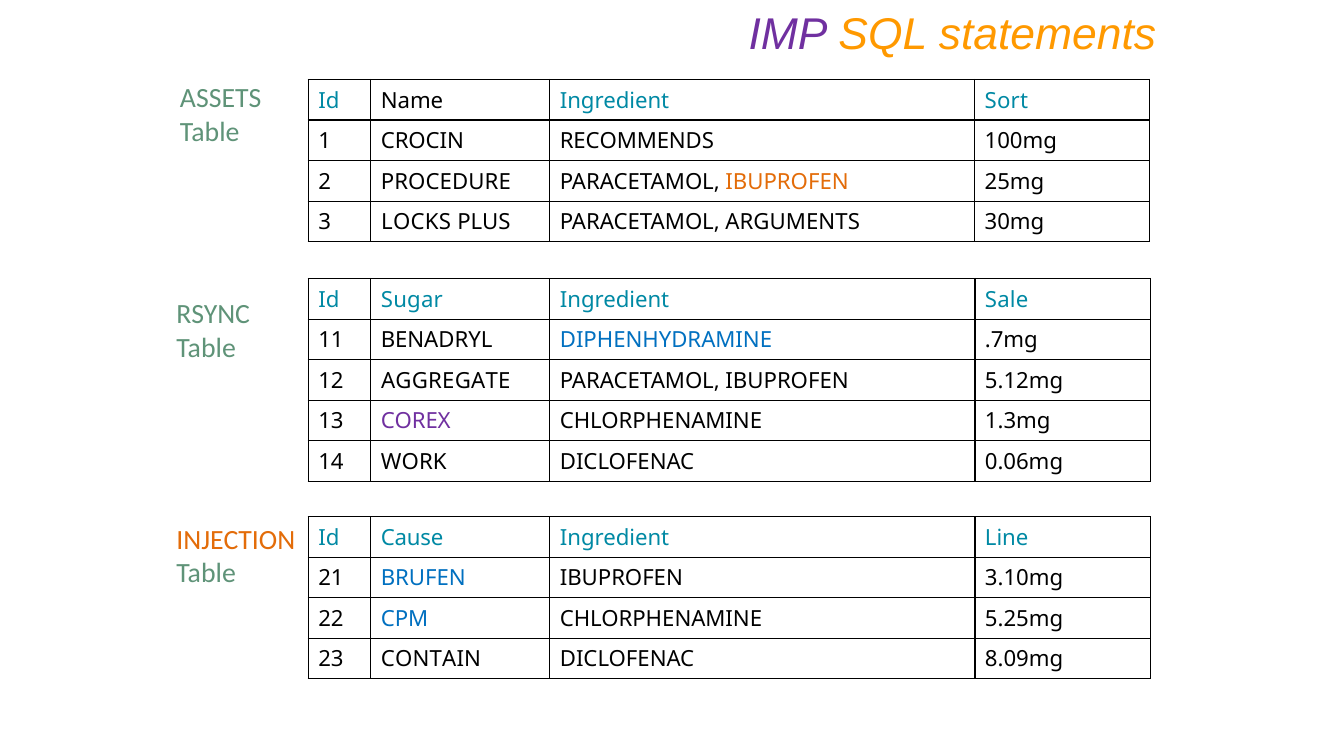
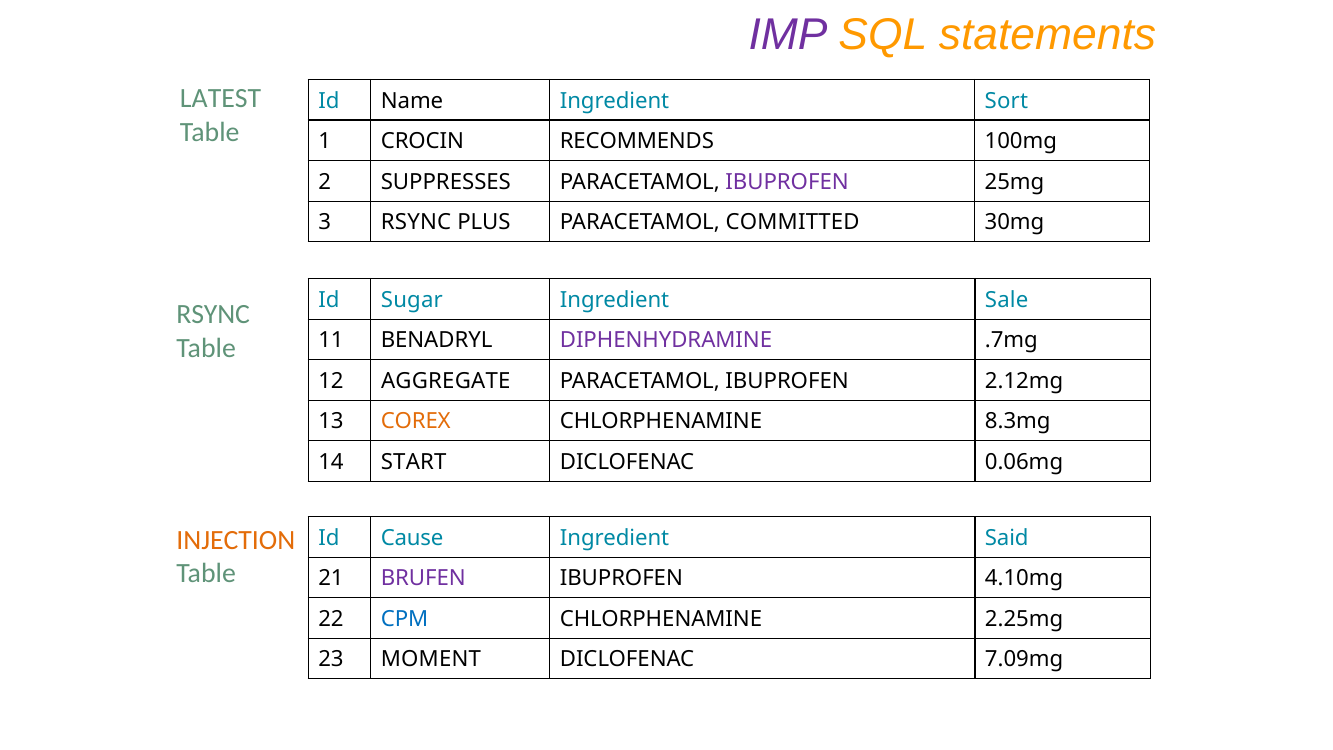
ASSETS: ASSETS -> LATEST (221, 99)
PROCEDURE: PROCEDURE -> SUPPRESSES (446, 182)
IBUPROFEN colour: orange -> purple (787, 182)
3 LOCKS: LOCKS -> RSYNC (416, 222)
ARGUMENTS: ARGUMENTS -> COMMITTED (793, 222)
DIPHENHYDRAMINE colour: blue -> purple (666, 340)
5.12mg: 5.12mg -> 2.12mg (1024, 381)
COREX colour: purple -> orange (416, 421)
1.3mg: 1.3mg -> 8.3mg (1018, 421)
WORK: WORK -> START (414, 462)
Line: Line -> Said (1007, 538)
BRUFEN colour: blue -> purple (423, 578)
3.10mg: 3.10mg -> 4.10mg (1024, 578)
5.25mg: 5.25mg -> 2.25mg (1024, 619)
CONTAIN: CONTAIN -> MOMENT (431, 659)
8.09mg: 8.09mg -> 7.09mg (1024, 659)
